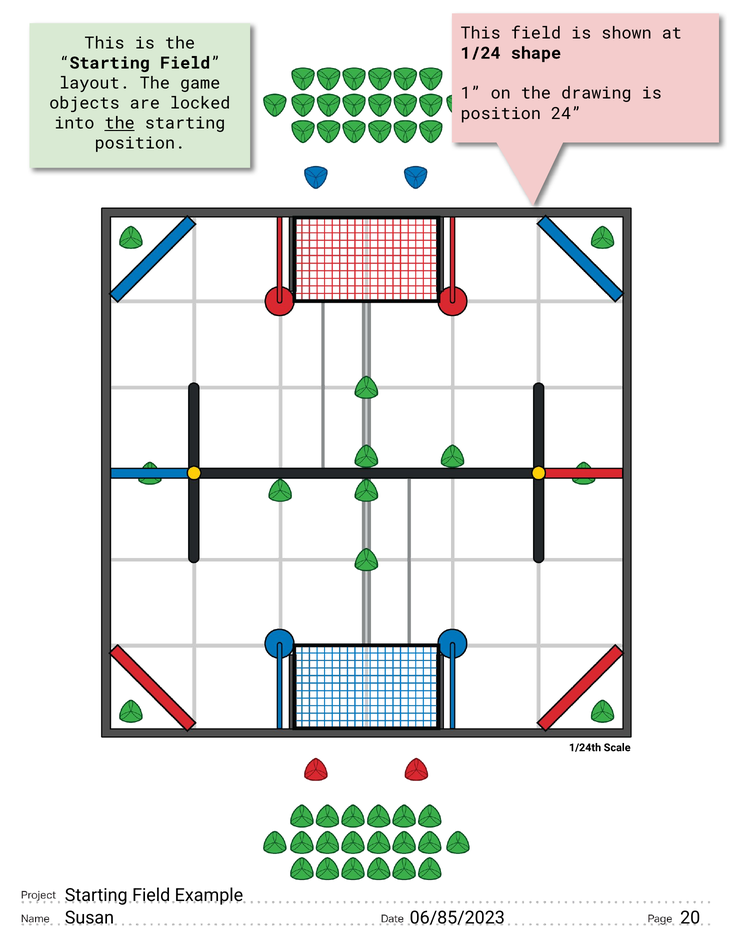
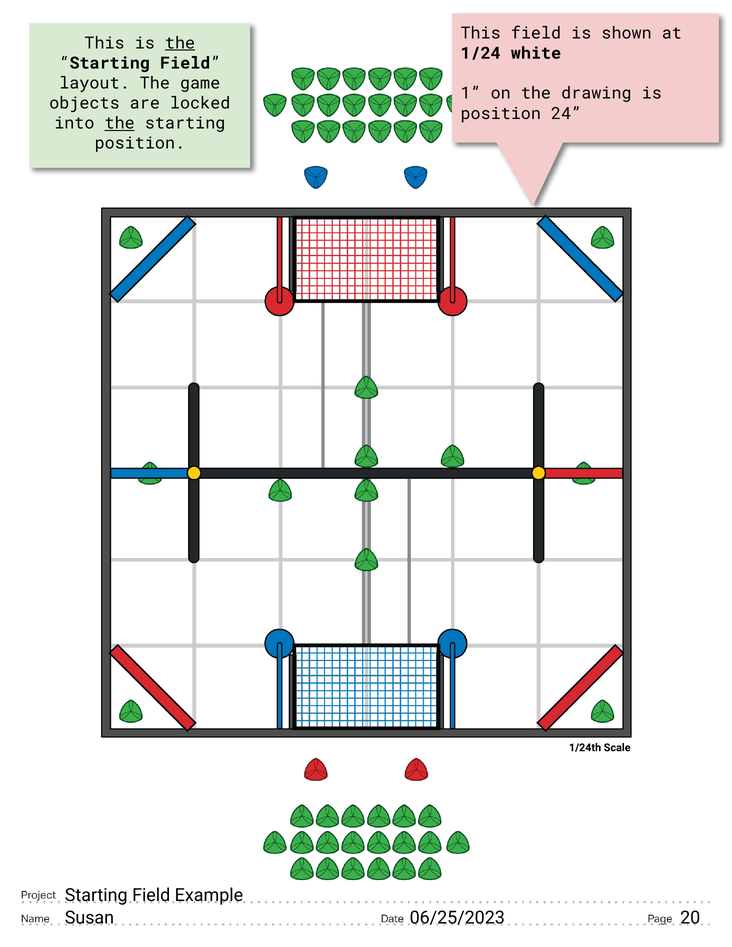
the underline: none -> present (180, 43)
shape: shape -> white (536, 53)
06/85/2023: 06/85/2023 -> 06/25/2023 (457, 918)
